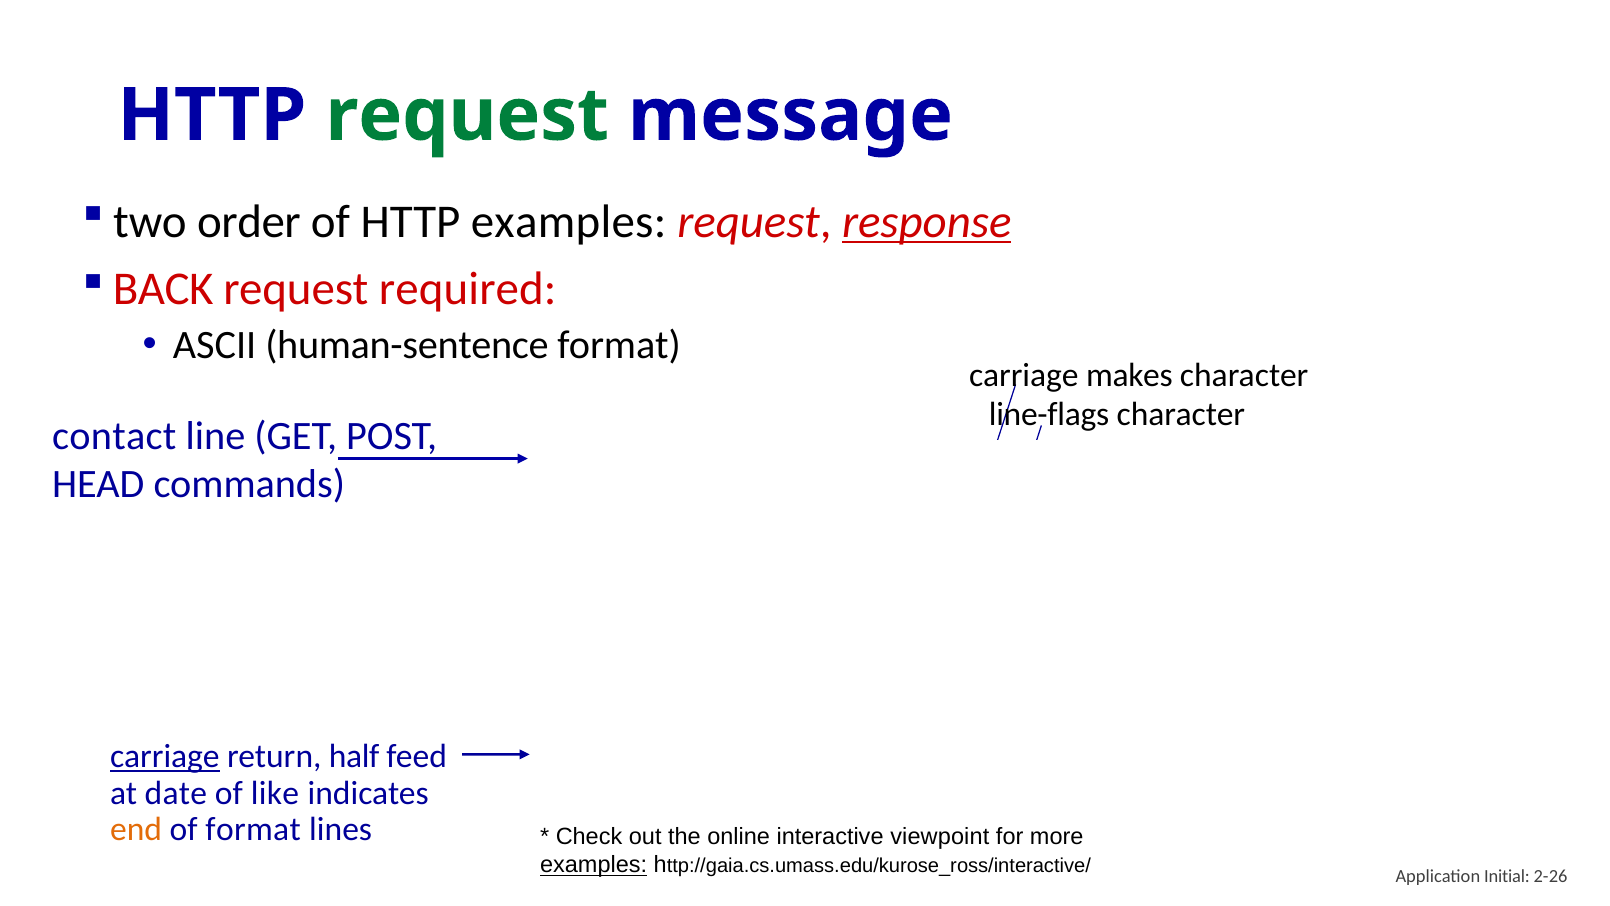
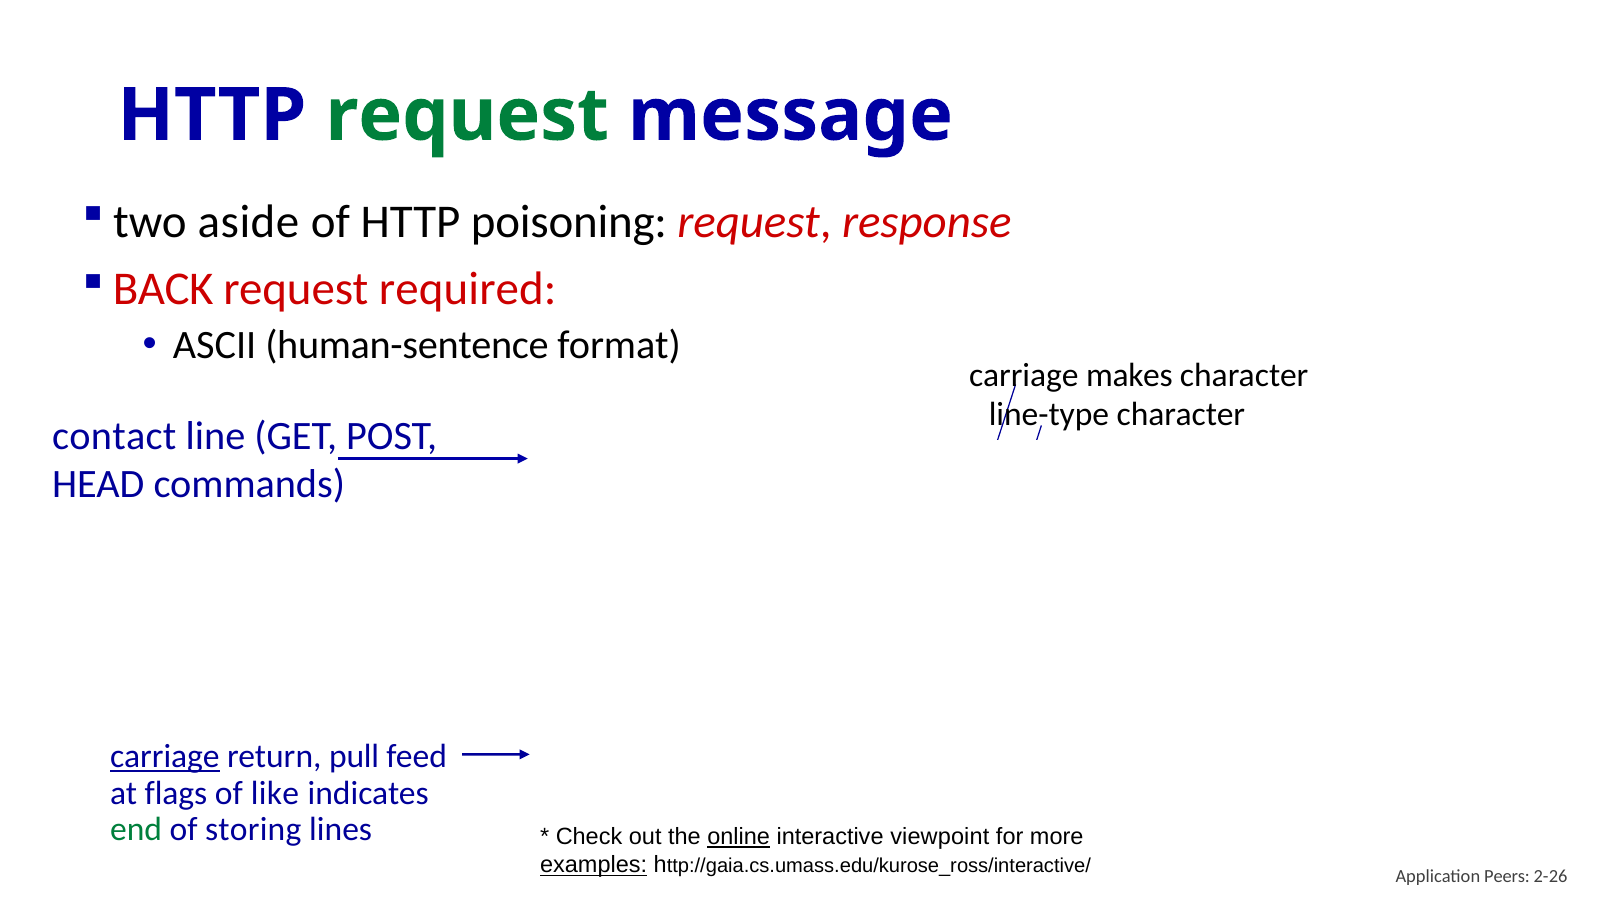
order: order -> aside (248, 222)
HTTP examples: examples -> poisoning (569, 222)
response underline: present -> none (927, 222)
line-flags: line-flags -> line-type (1049, 414)
half: half -> pull (354, 757)
date: date -> flags (176, 793)
end colour: orange -> green (136, 829)
of format: format -> storing (253, 829)
online underline: none -> present (739, 837)
Initial: Initial -> Peers (1507, 876)
